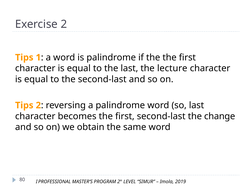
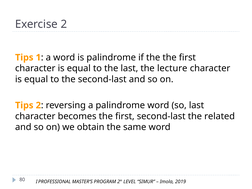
change: change -> related (220, 116)
